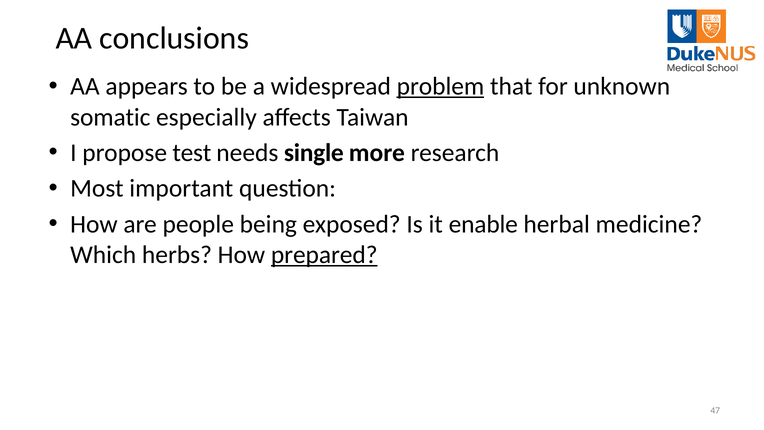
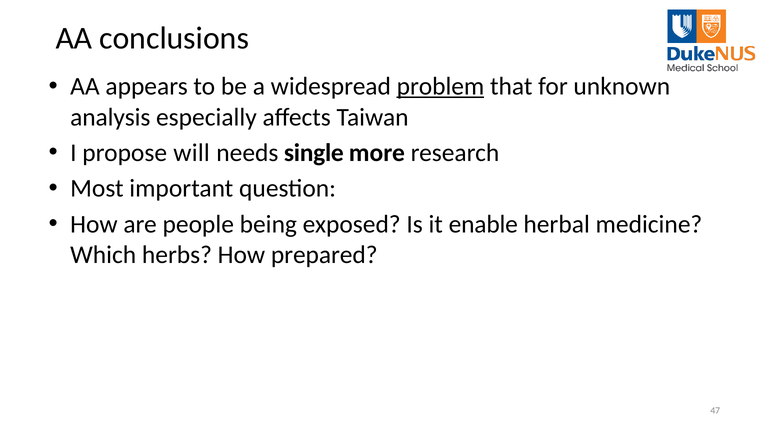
somatic: somatic -> analysis (110, 117)
test: test -> will (192, 153)
prepared underline: present -> none (324, 255)
